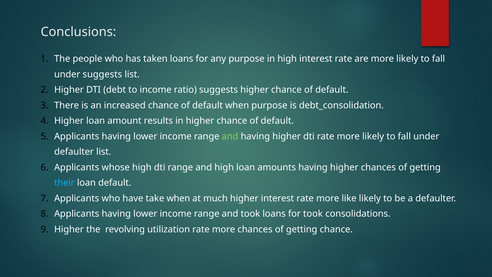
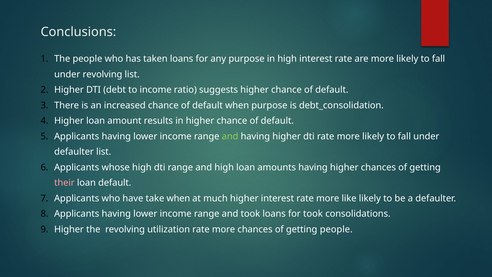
under suggests: suggests -> revolving (102, 74)
their colour: light blue -> pink (64, 183)
getting chance: chance -> people (336, 229)
